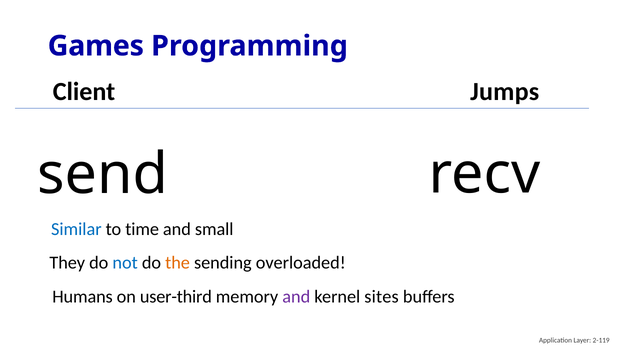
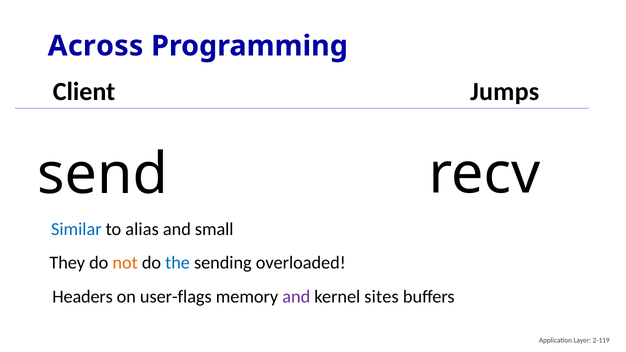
Games: Games -> Across (96, 46)
time: time -> alias (142, 229)
not colour: blue -> orange (125, 263)
the colour: orange -> blue (178, 263)
Humans: Humans -> Headers (83, 297)
user-third: user-third -> user-flags (176, 297)
